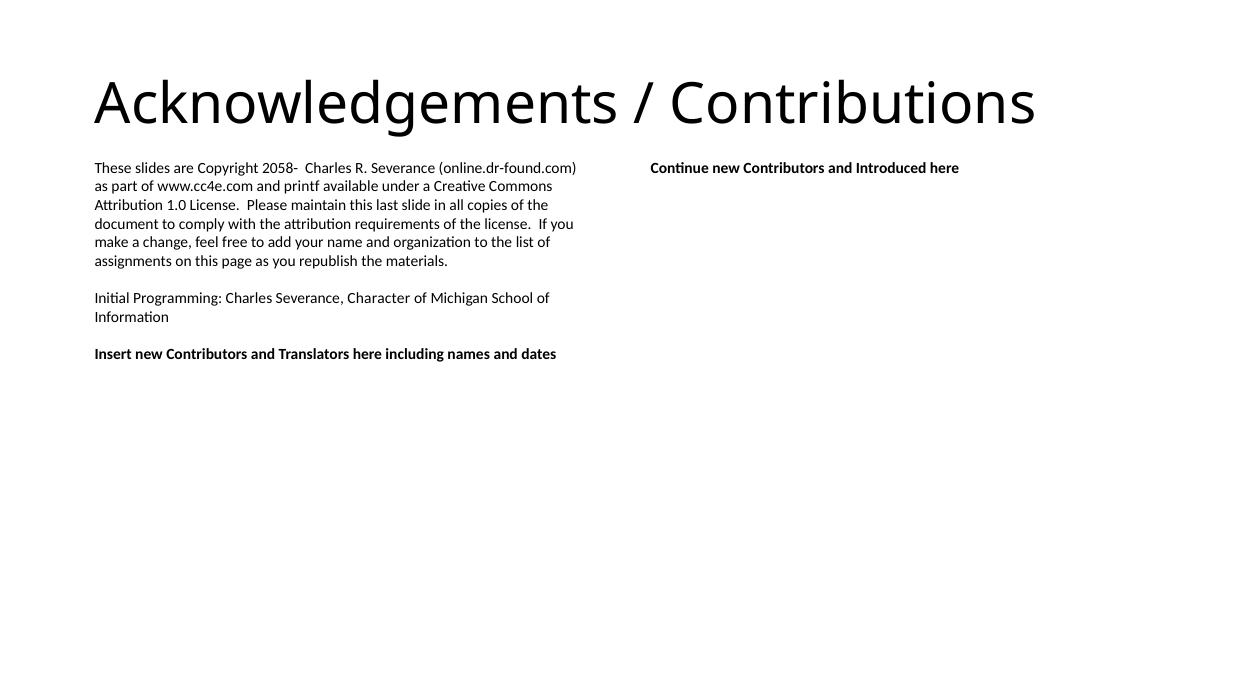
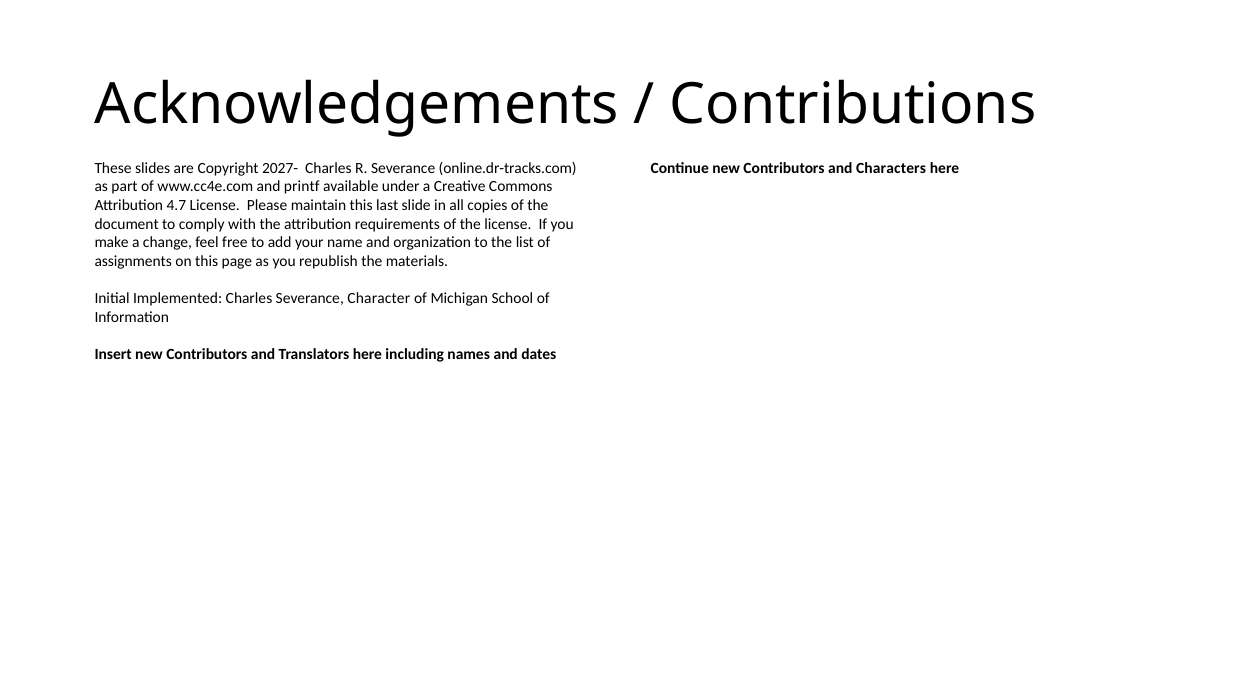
2058-: 2058- -> 2027- (280, 168)
online.dr-found.com: online.dr-found.com -> online.dr-tracks.com (508, 168)
Introduced: Introduced -> Characters (891, 168)
1.0: 1.0 -> 4.7 (176, 205)
Programming: Programming -> Implemented (178, 298)
